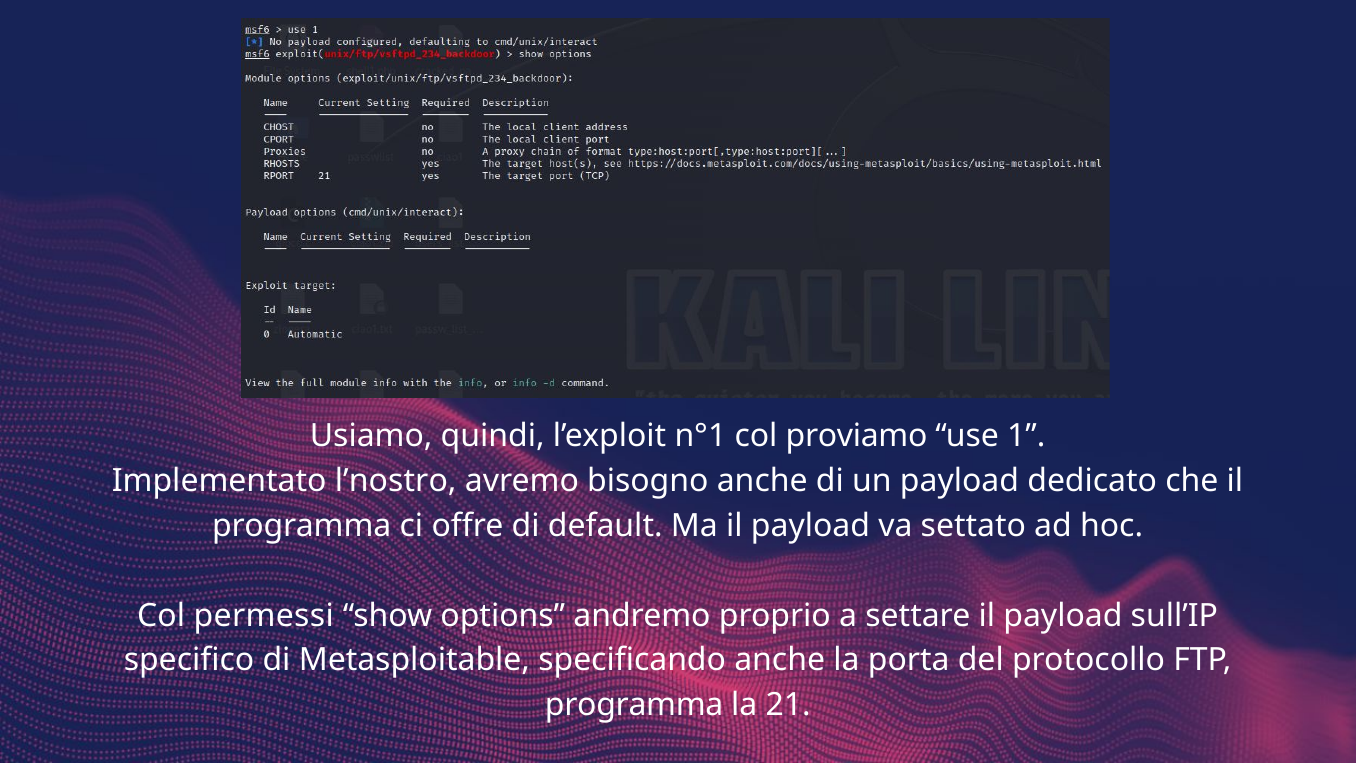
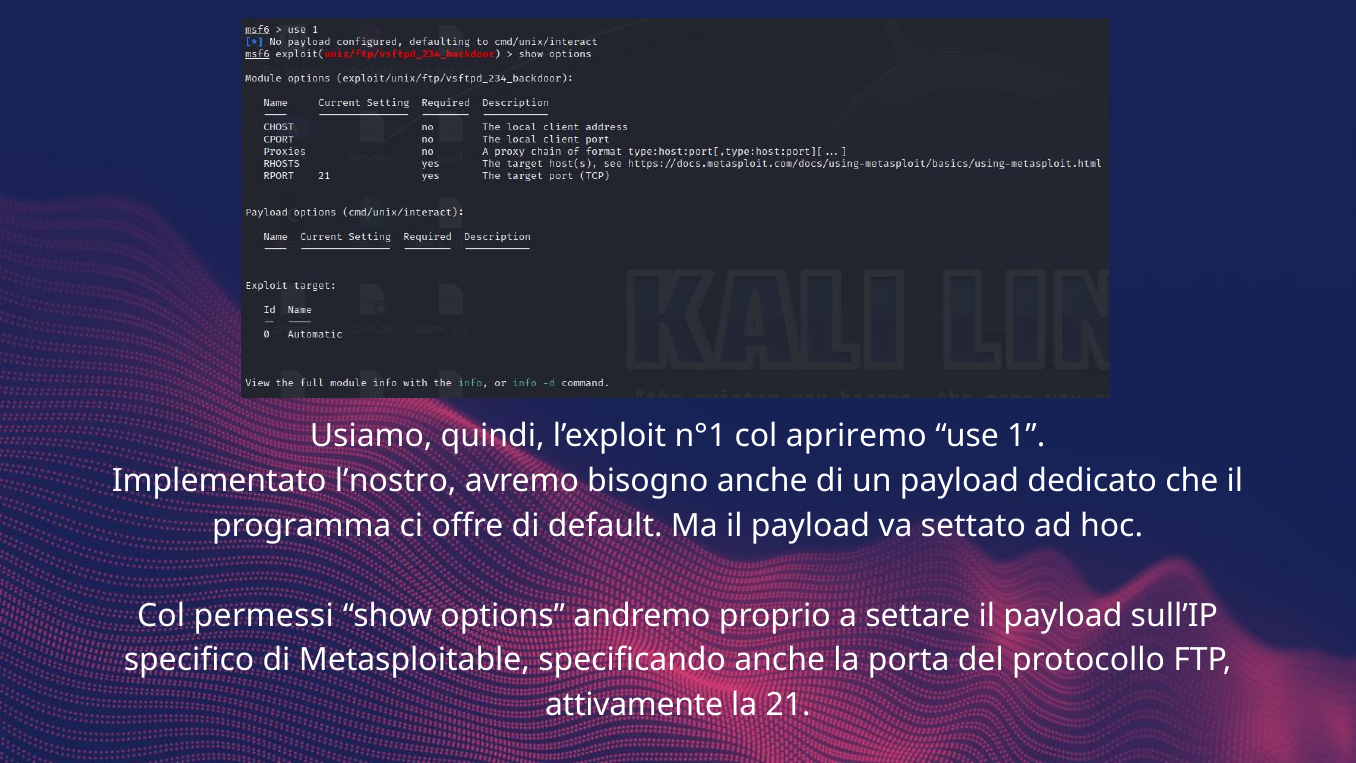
proviamo: proviamo -> apriremo (856, 436)
programma: programma -> attivamente (634, 705)
